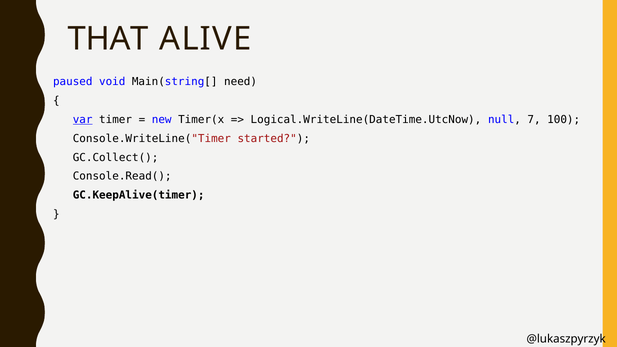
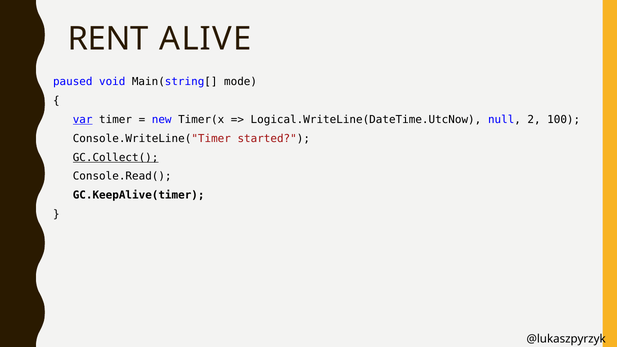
THAT: THAT -> RENT (108, 39)
need: need -> mode (241, 82)
7: 7 -> 2 (534, 120)
GC.Collect( underline: none -> present (116, 157)
